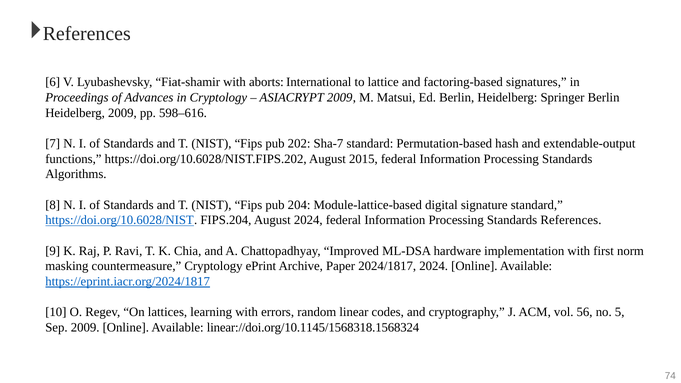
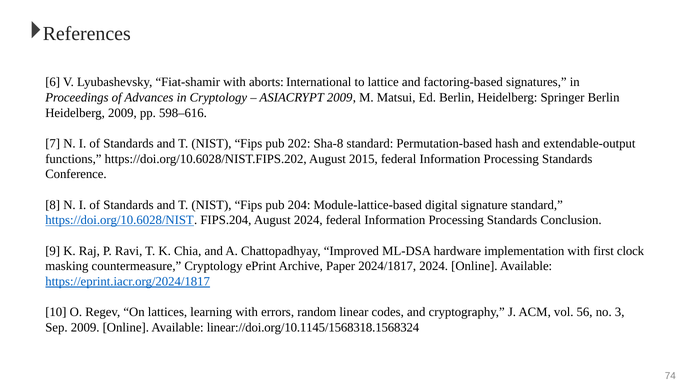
Sha-7: Sha-7 -> Sha-8 (328, 144)
Algorithms: Algorithms -> Conference (76, 174)
Standards References: References -> Conclusion (571, 220)
norm: norm -> clock (631, 251)
5: 5 -> 3 (620, 312)
